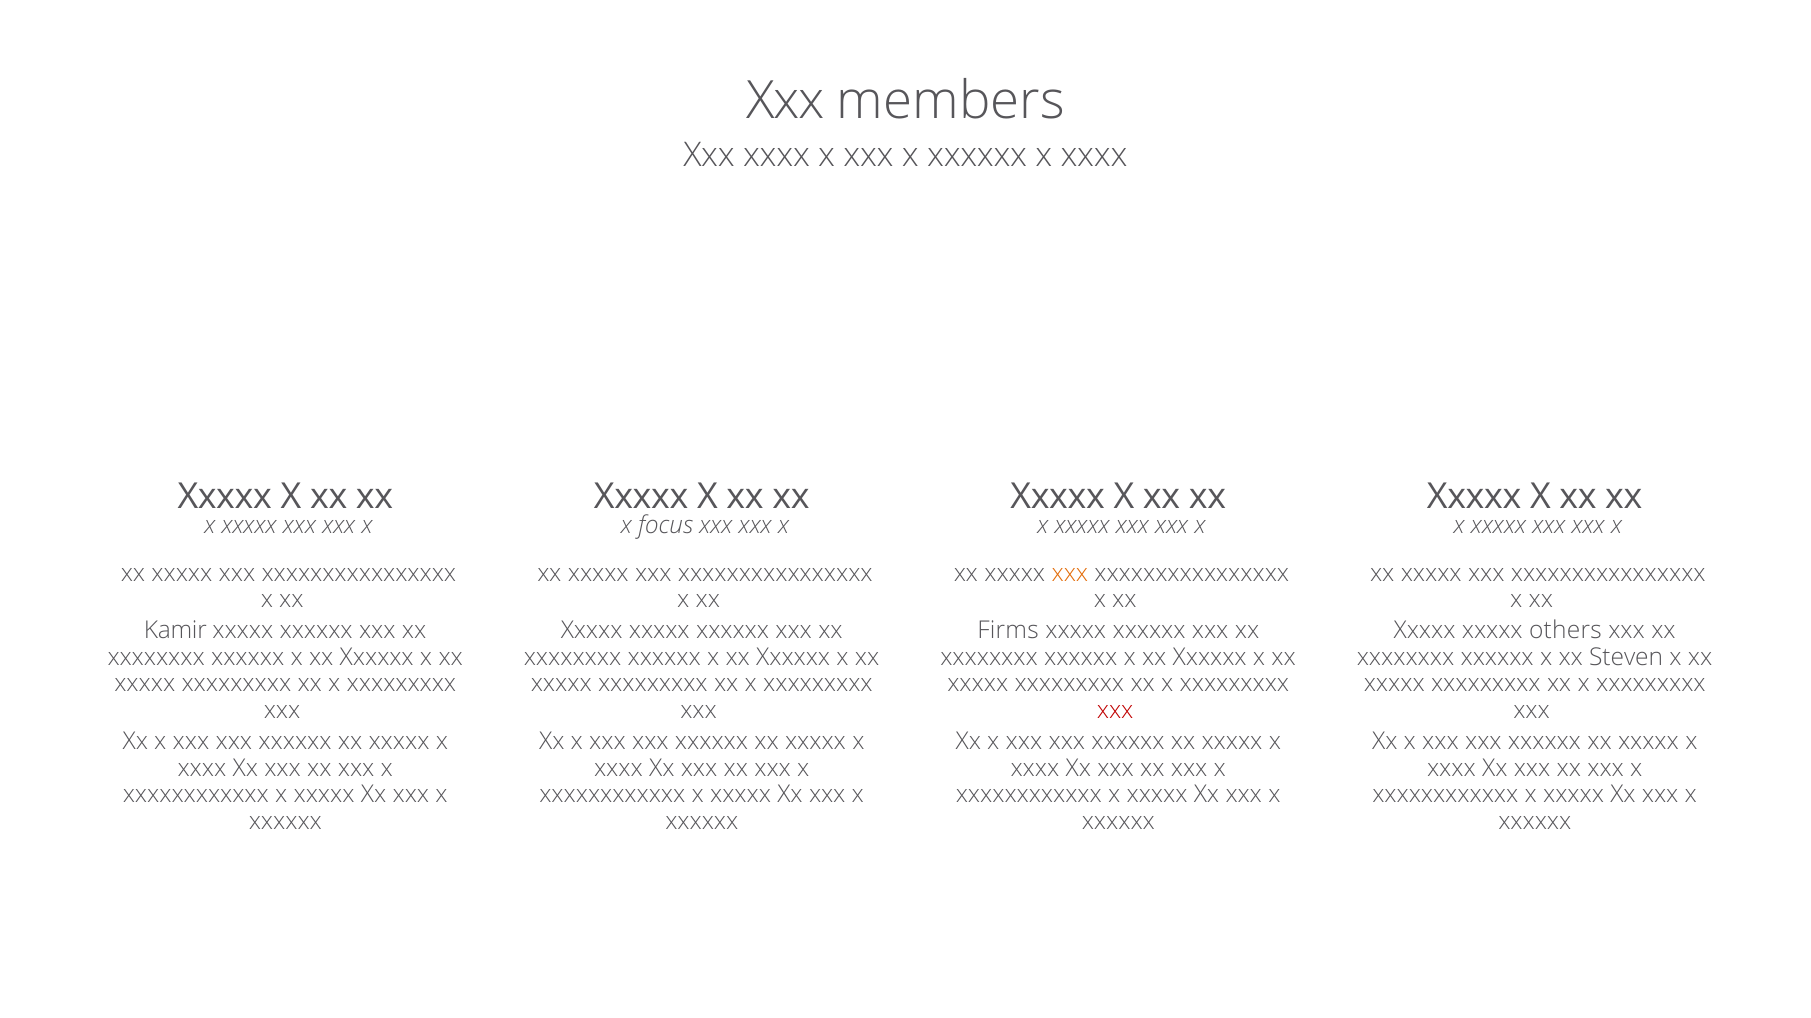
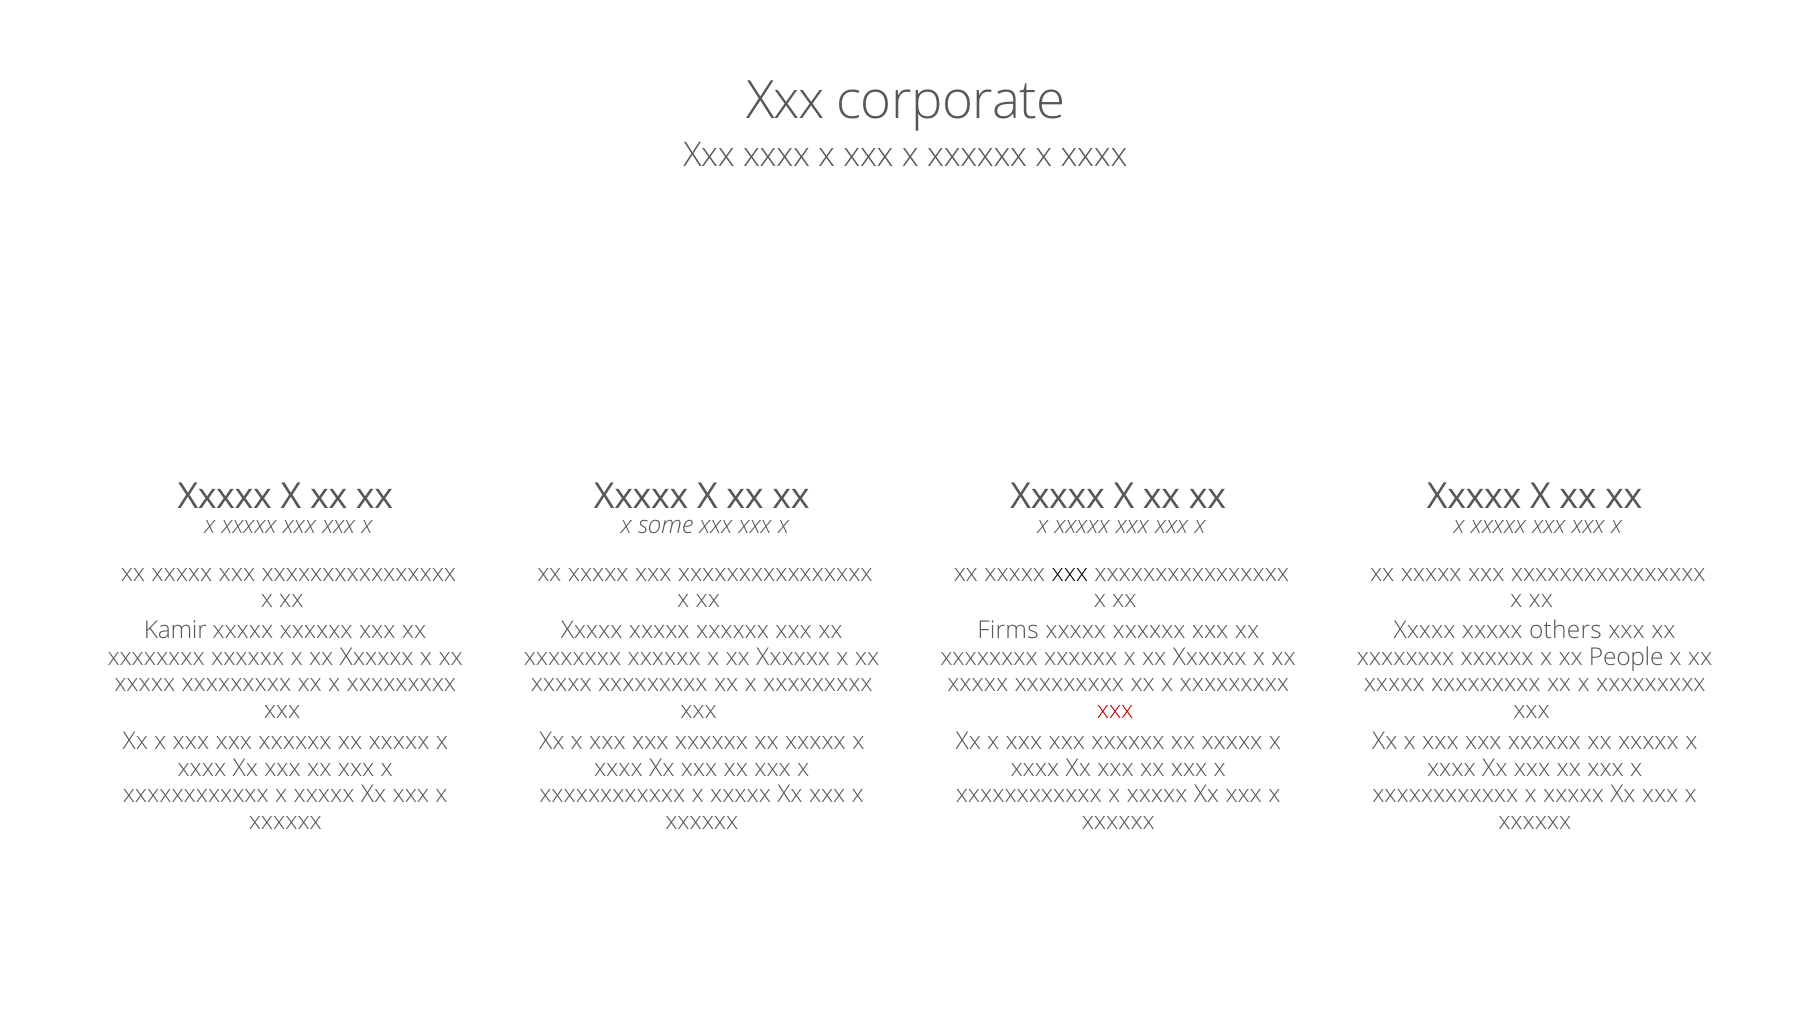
members: members -> corporate (951, 101)
focus: focus -> some (666, 526)
xxx colour: orange -> black (1070, 573)
Steven: Steven -> People (1626, 658)
